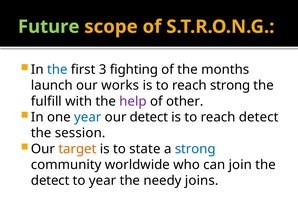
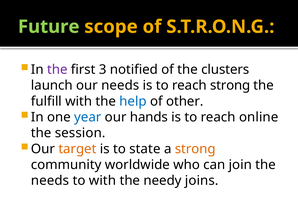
the colour: blue -> purple (57, 70)
fighting: fighting -> notified (134, 70)
months: months -> clusters (225, 70)
our works: works -> needs (120, 86)
help colour: purple -> blue (133, 102)
our detect: detect -> hands (149, 117)
reach detect: detect -> online (259, 117)
strong colour: blue -> orange (195, 149)
detect: detect -> needs (50, 181)
to year: year -> with (103, 181)
